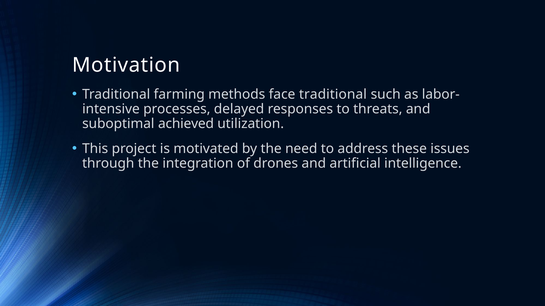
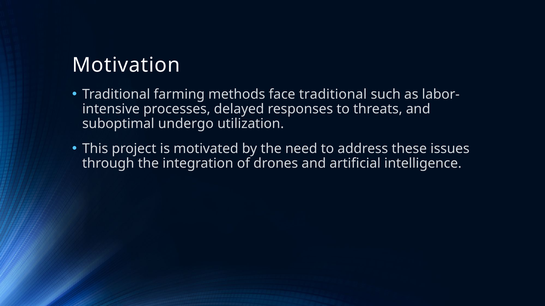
achieved: achieved -> undergo (186, 124)
